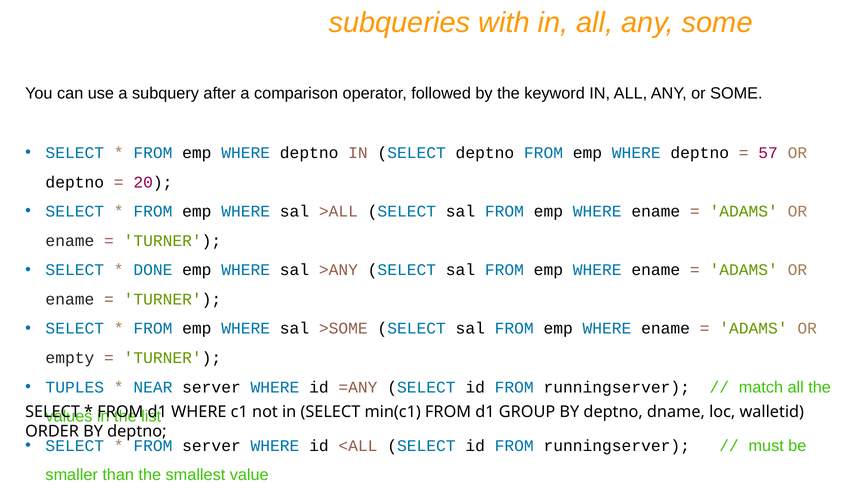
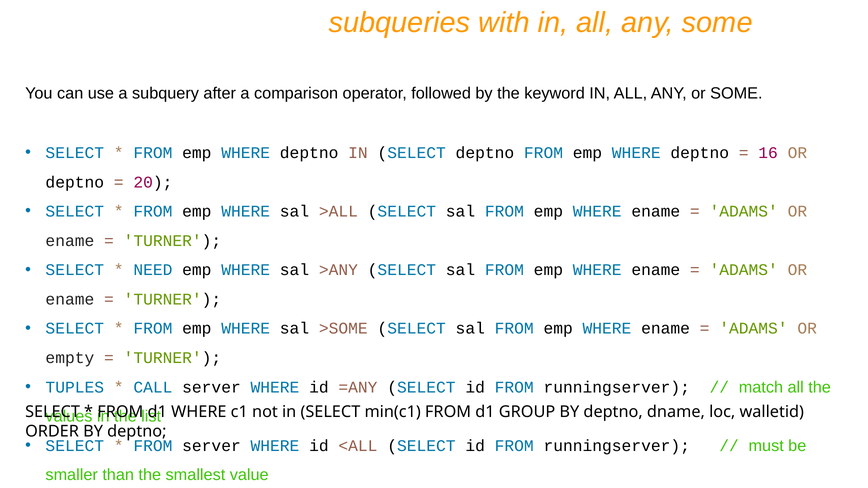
57: 57 -> 16 (768, 153)
DONE: DONE -> NEED (153, 270)
NEAR: NEAR -> CALL (153, 387)
